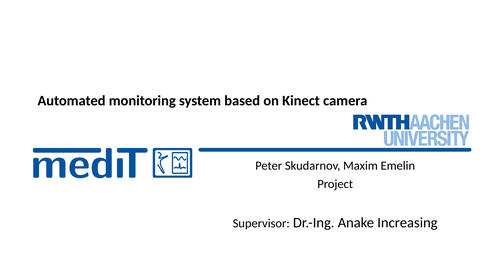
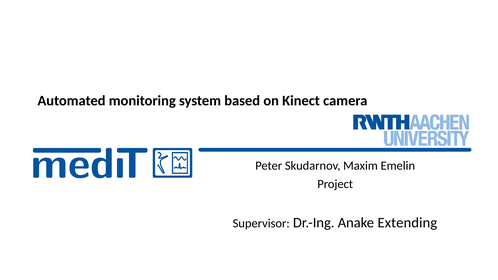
Increasing: Increasing -> Extending (407, 223)
